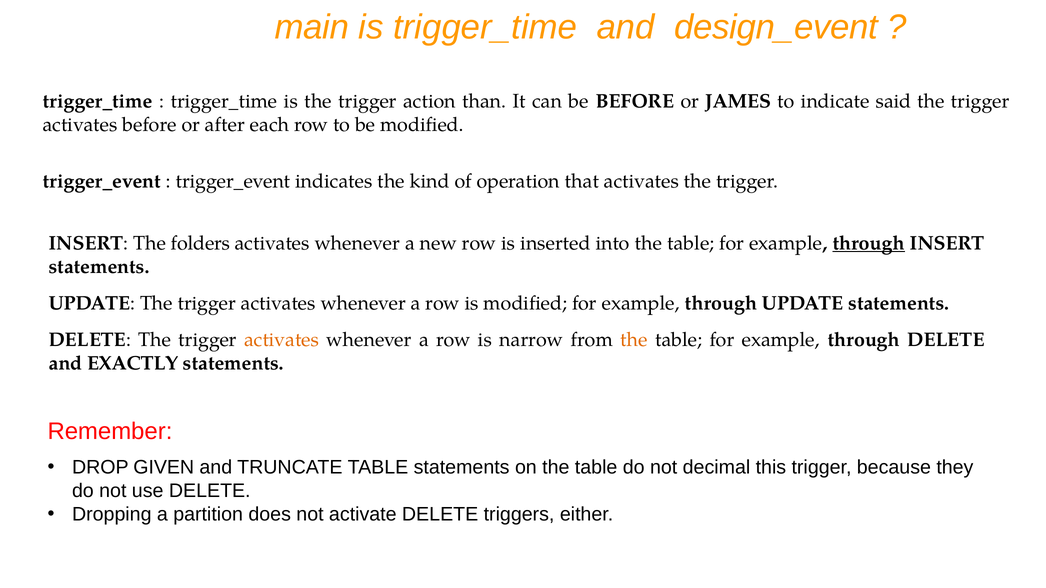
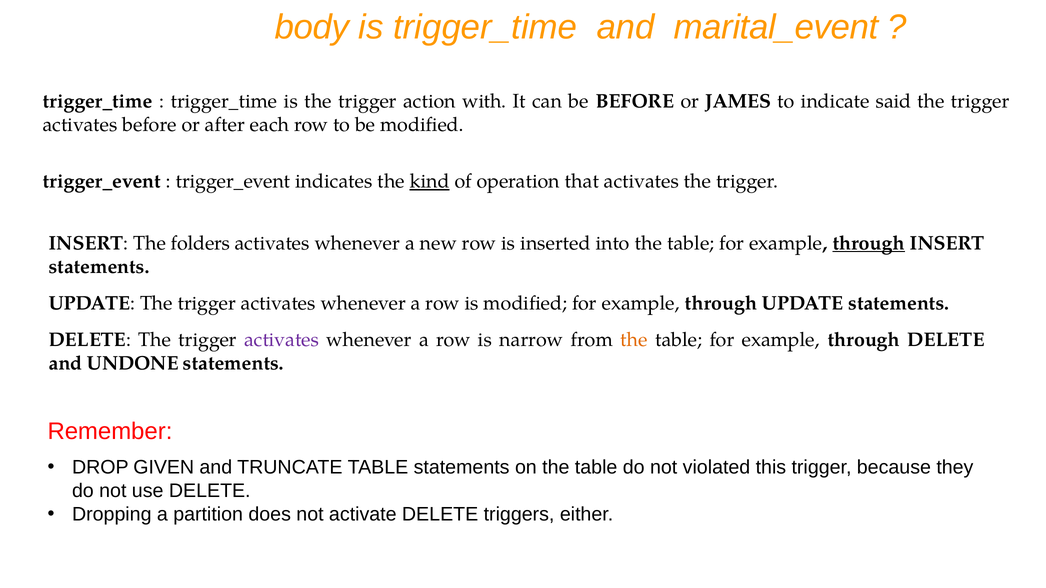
main: main -> body (312, 27)
design_event: design_event -> marital_event (776, 27)
than: than -> with (484, 101)
kind underline: none -> present (430, 181)
activates colour: orange -> purple (282, 340)
EXACTLY: EXACTLY -> UNDONE (133, 364)
decimal: decimal -> violated (716, 468)
